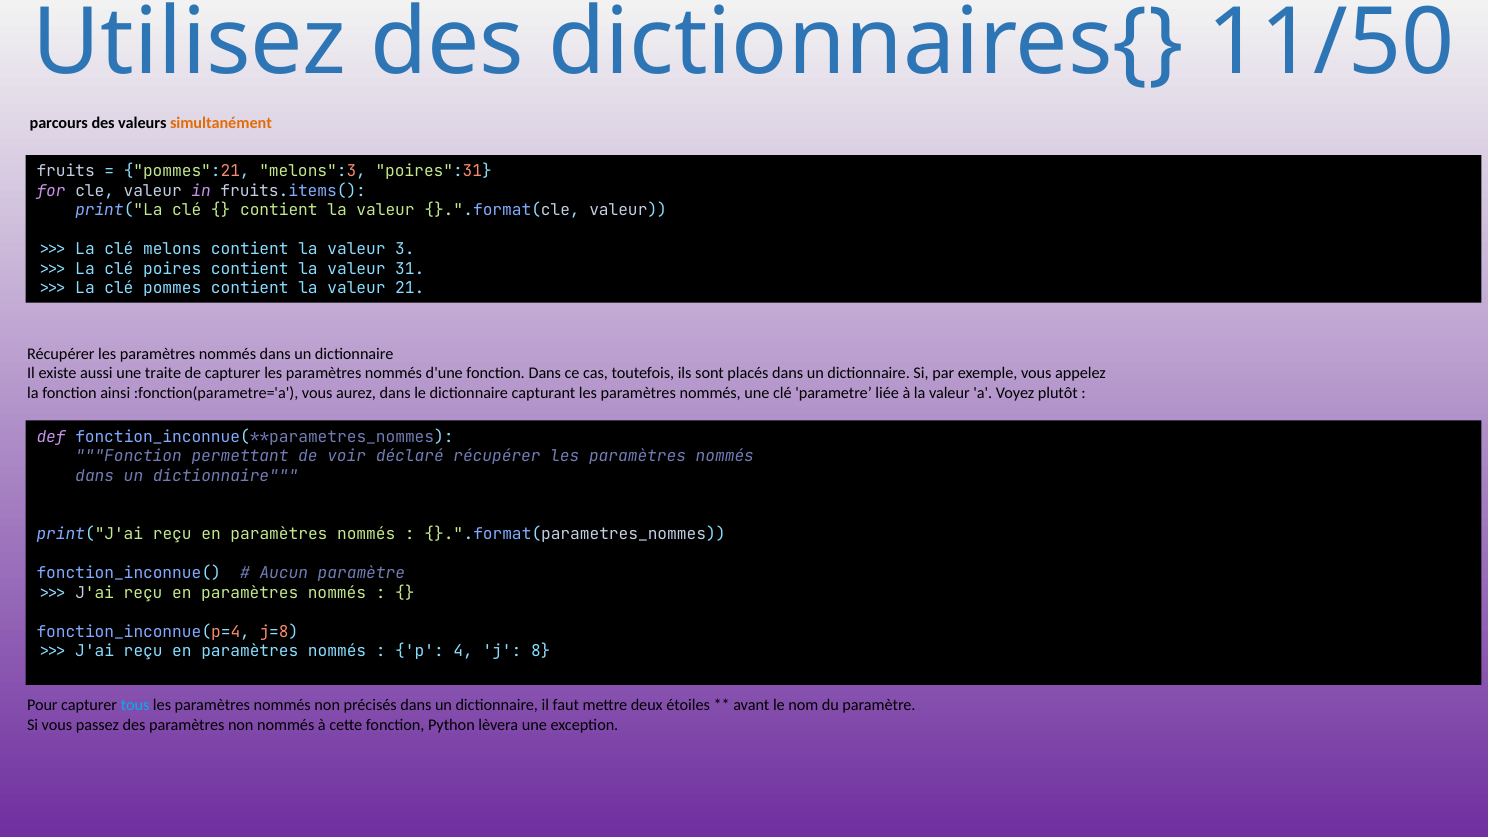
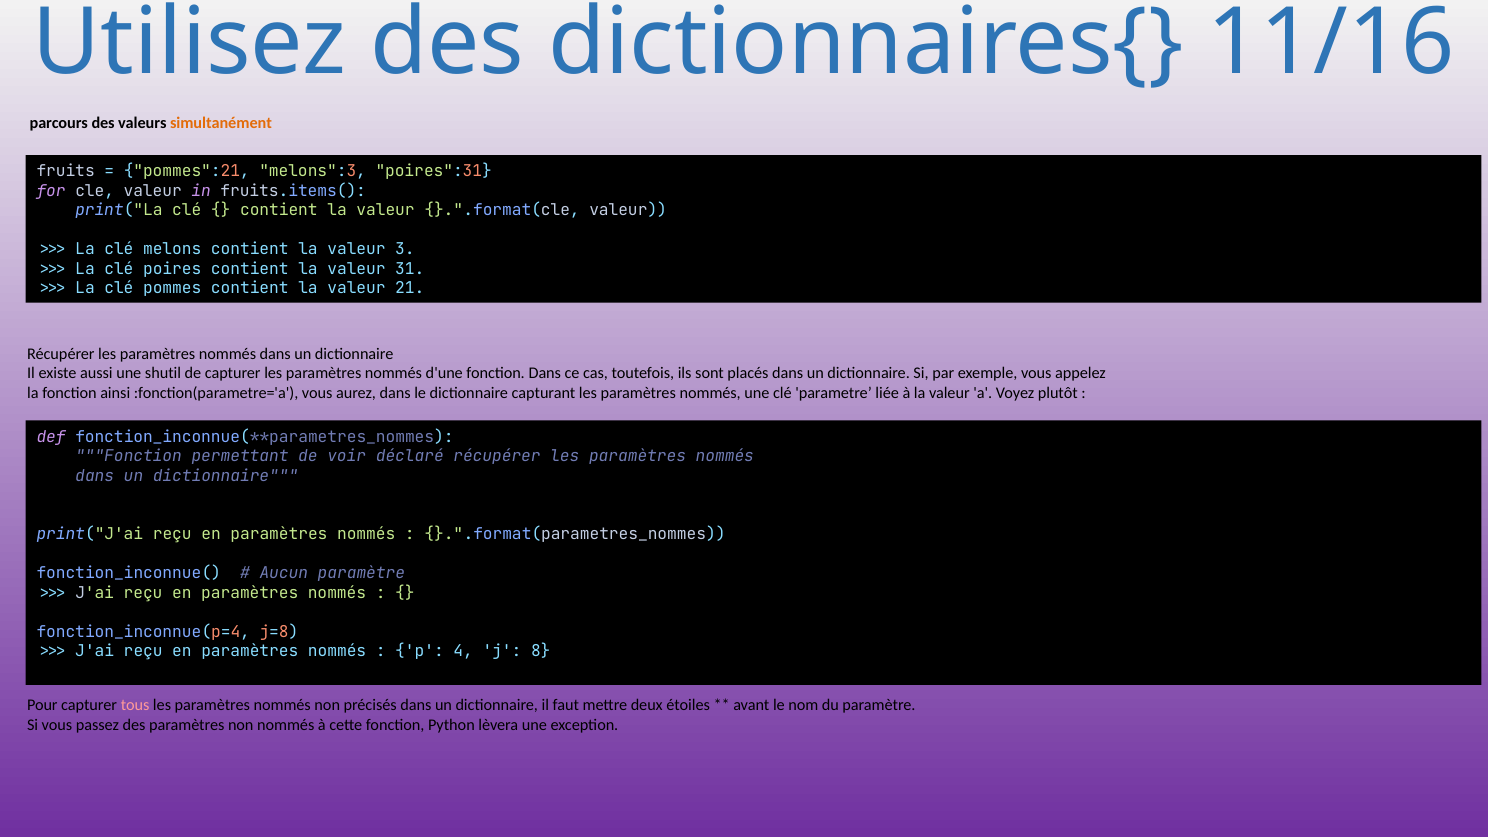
11/50: 11/50 -> 11/16 (1331, 43)
traite: traite -> shutil (163, 373)
tous colour: light blue -> pink (135, 705)
